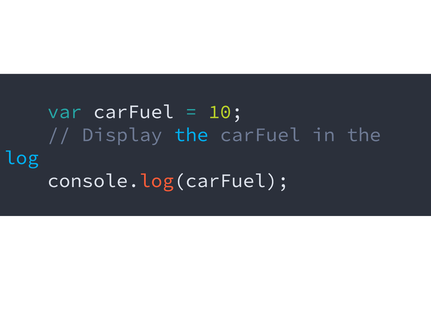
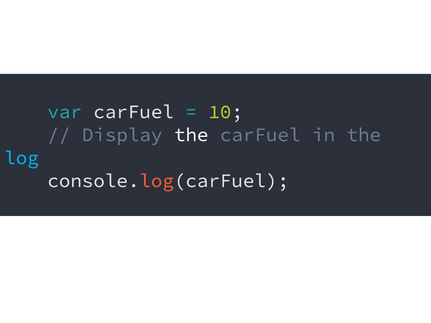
the colour: light blue -> white (191, 135)
